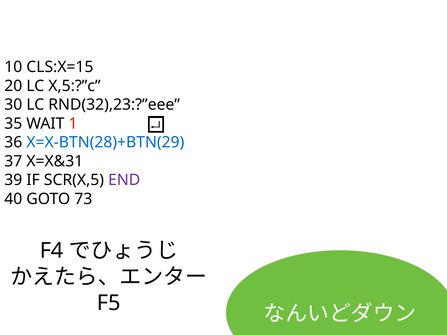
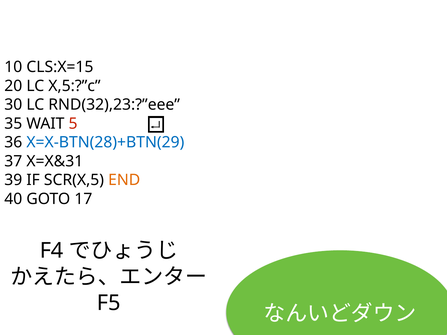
1: 1 -> 5 (73, 124)
END colour: purple -> orange (124, 180)
73: 73 -> 17 (83, 199)
